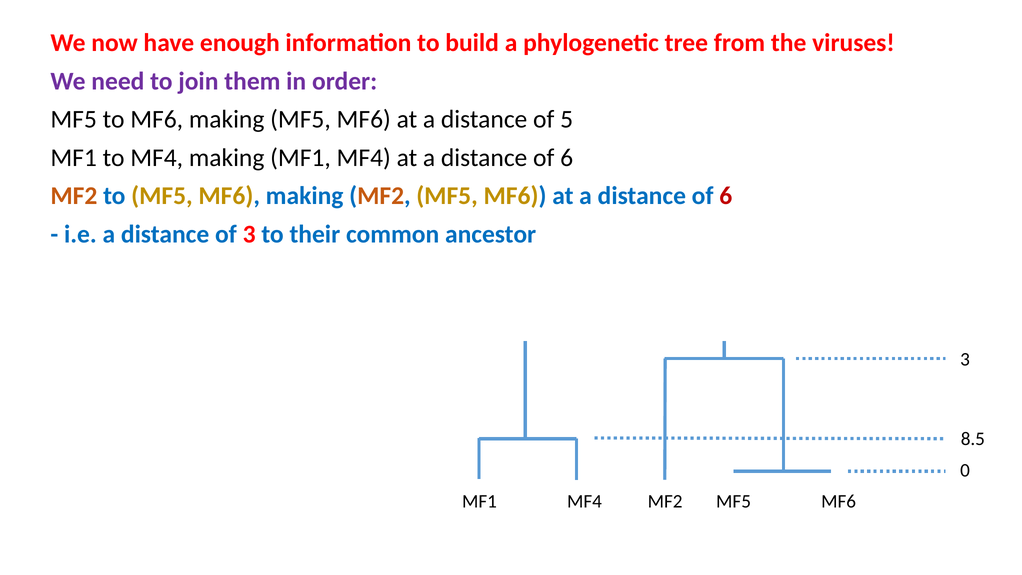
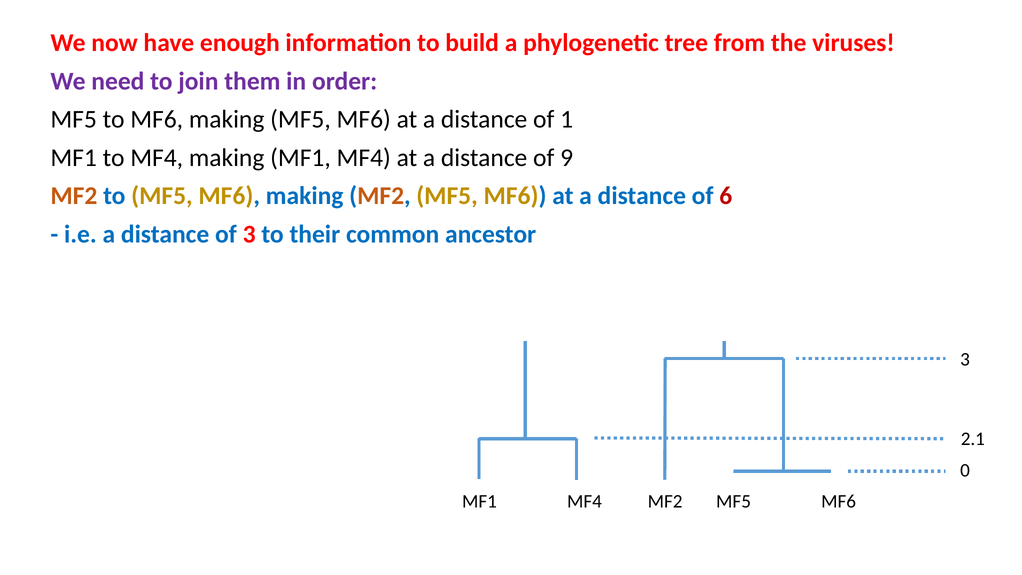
5: 5 -> 1 (567, 120)
6: 6 -> 9 (567, 158)
8.5: 8.5 -> 2.1 (973, 439)
